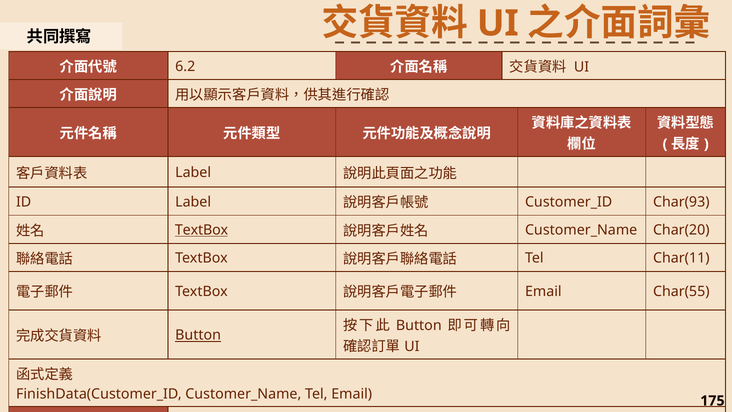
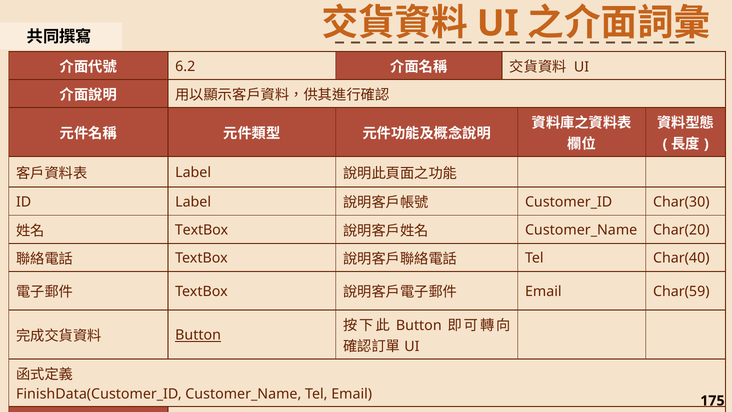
Char(93: Char(93 -> Char(30 (681, 202)
TextBox underline: present -> none (202, 230)
Char(11: Char(11 -> Char(40 (681, 258)
Char(55: Char(55 -> Char(59 (681, 291)
